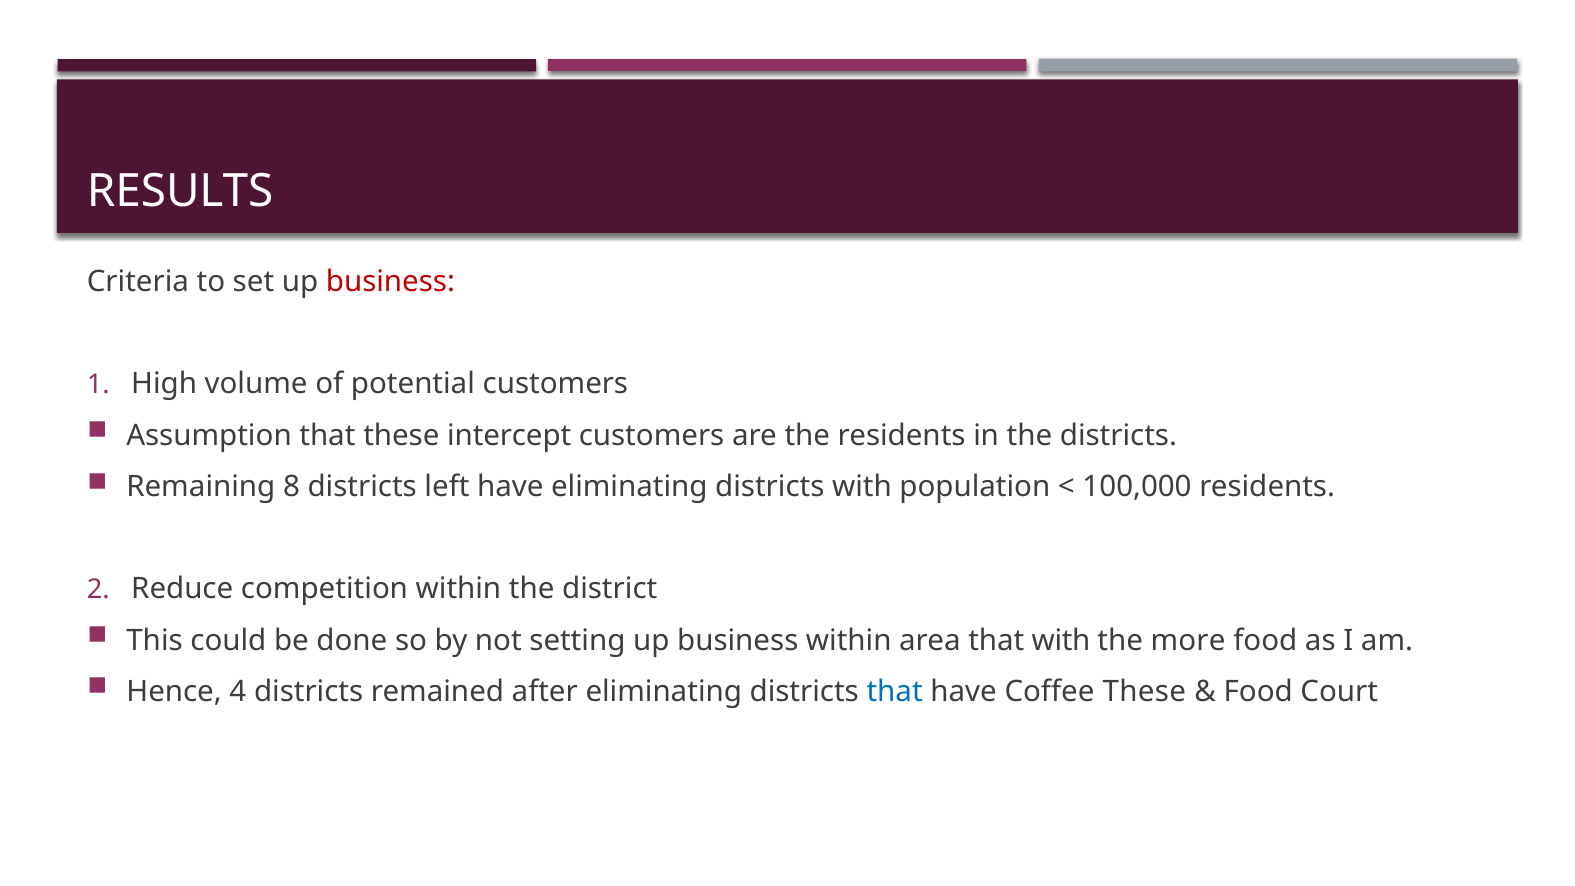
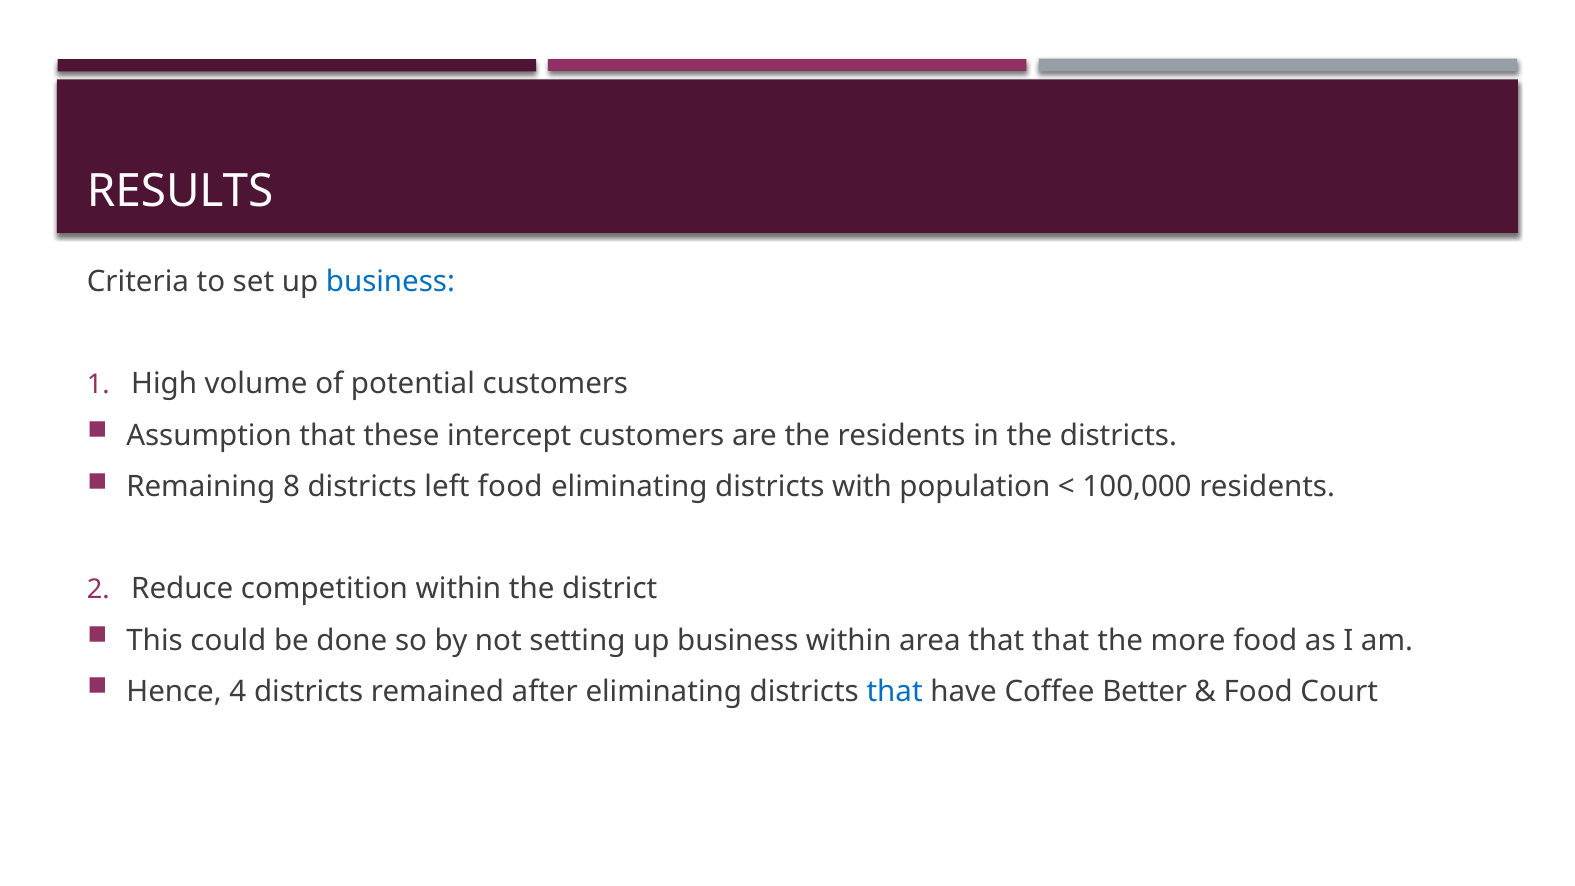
business colour: red -> blue (390, 282)
left have: have -> food (510, 487)
that with: with -> that (1061, 640)
Coffee These: These -> Better (1145, 691)
